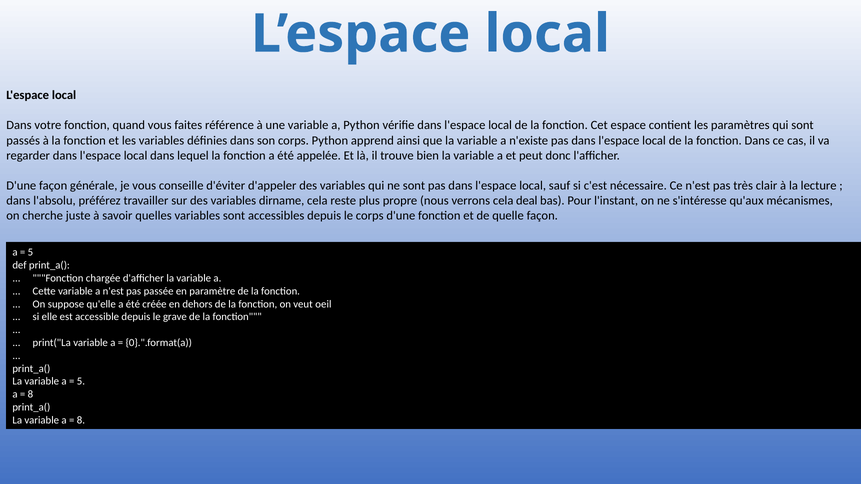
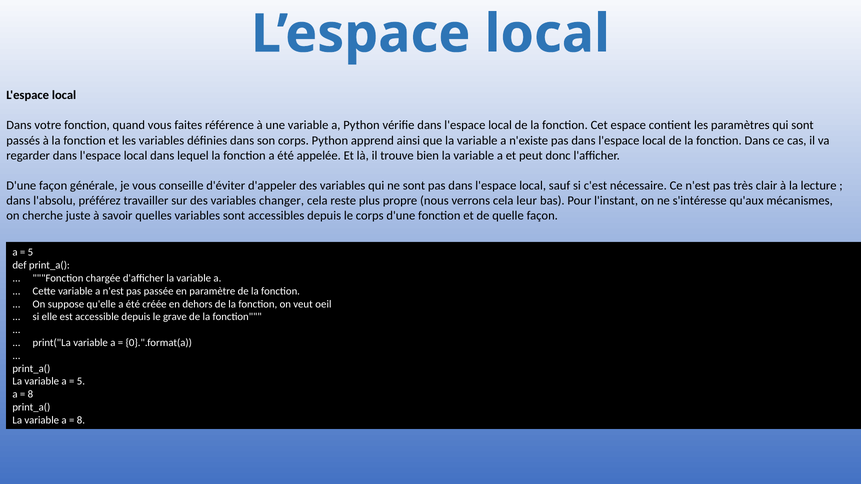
dirname: dirname -> changer (282, 201)
deal: deal -> leur (527, 201)
